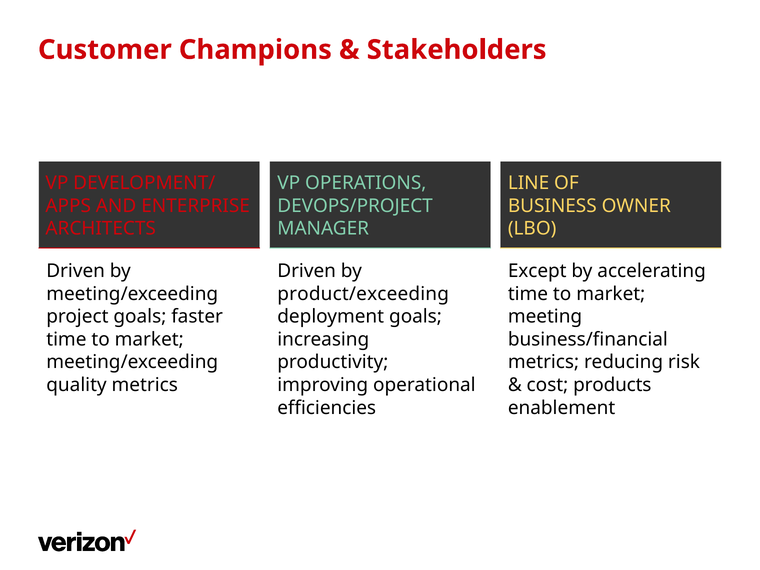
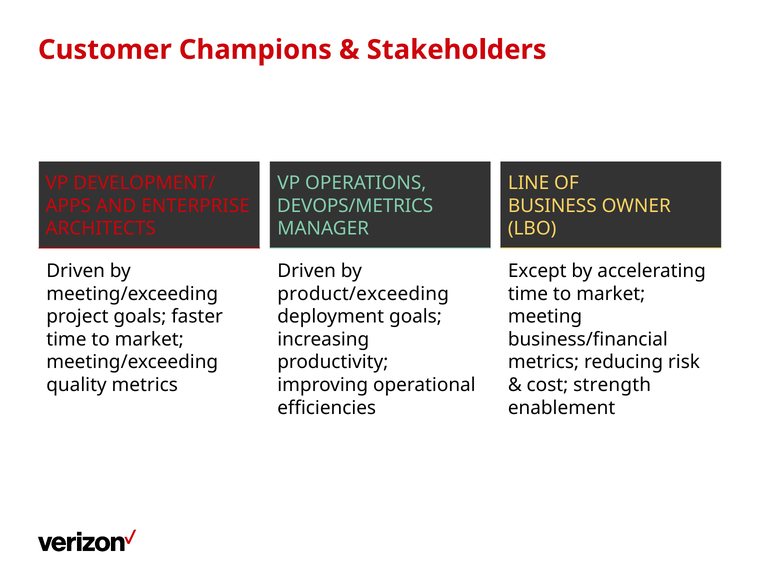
DEVOPS/PROJECT: DEVOPS/PROJECT -> DEVOPS/METRICS (355, 206)
products: products -> strength (612, 385)
